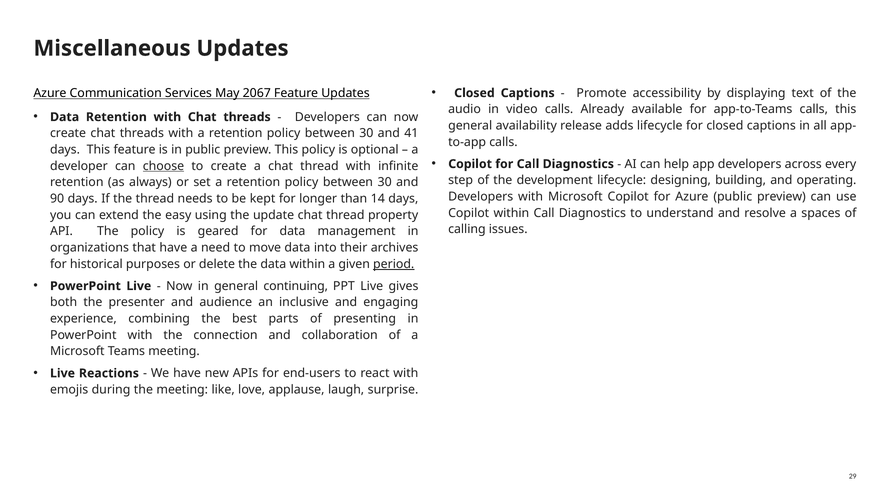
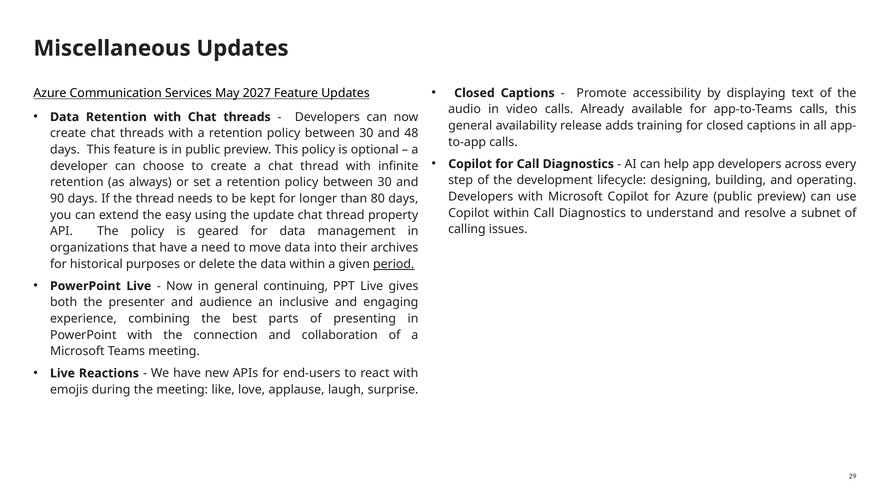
2067: 2067 -> 2027 (257, 93)
adds lifecycle: lifecycle -> training (660, 126)
41: 41 -> 48 (411, 133)
choose underline: present -> none (163, 166)
14: 14 -> 80 (378, 199)
spaces: spaces -> subnet (821, 213)
